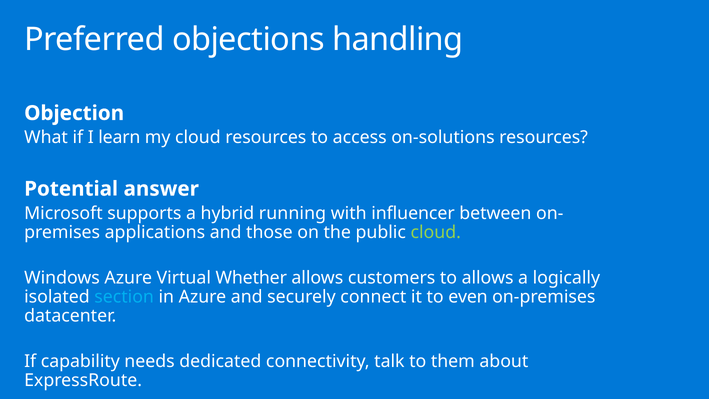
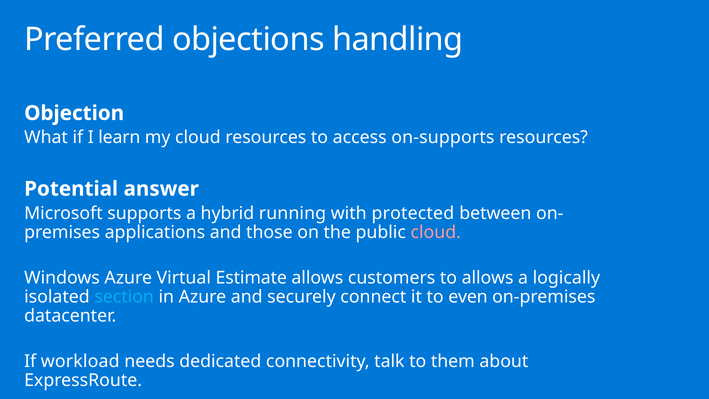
on-solutions: on-solutions -> on-supports (443, 137)
influencer: influencer -> protected (413, 213)
cloud colour: light green -> pink (436, 232)
Whether: Whether -> Estimate (251, 278)
capability: capability -> workload (80, 361)
